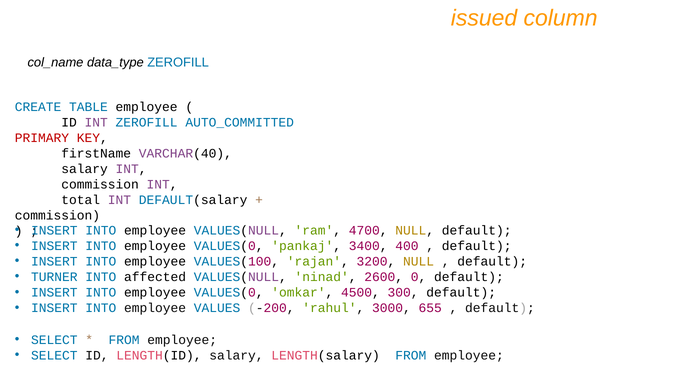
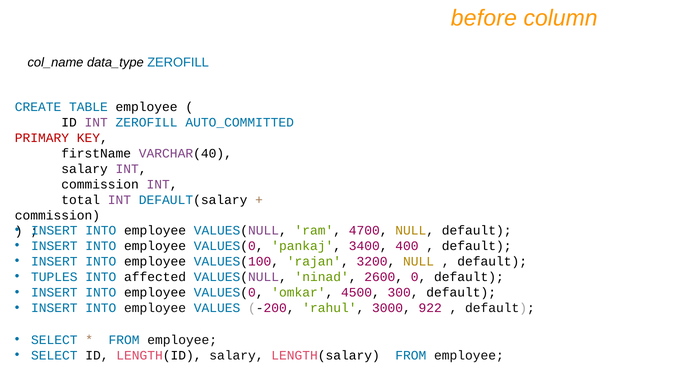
issued: issued -> before (484, 18)
TURNER: TURNER -> TUPLES (54, 277)
655: 655 -> 922 (430, 308)
